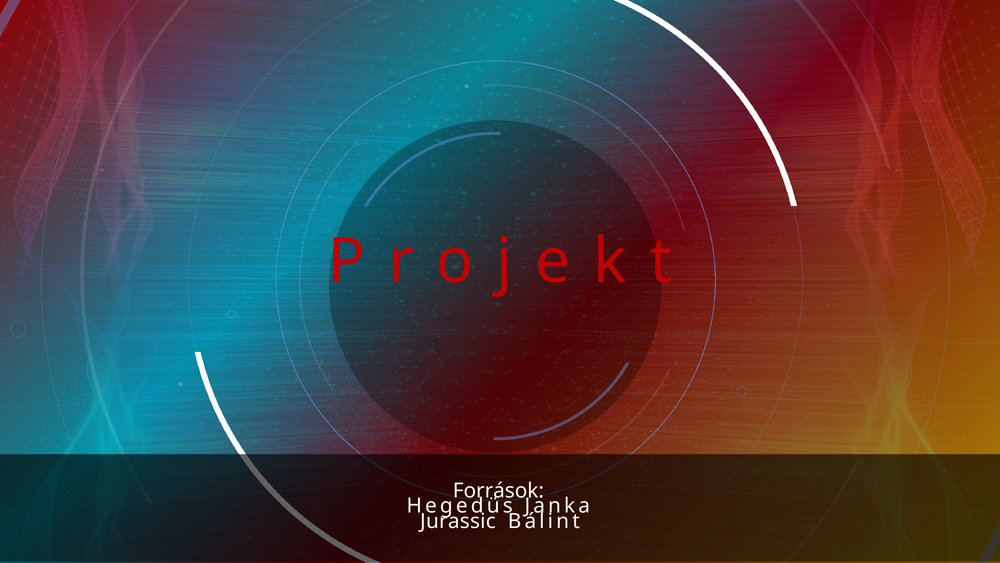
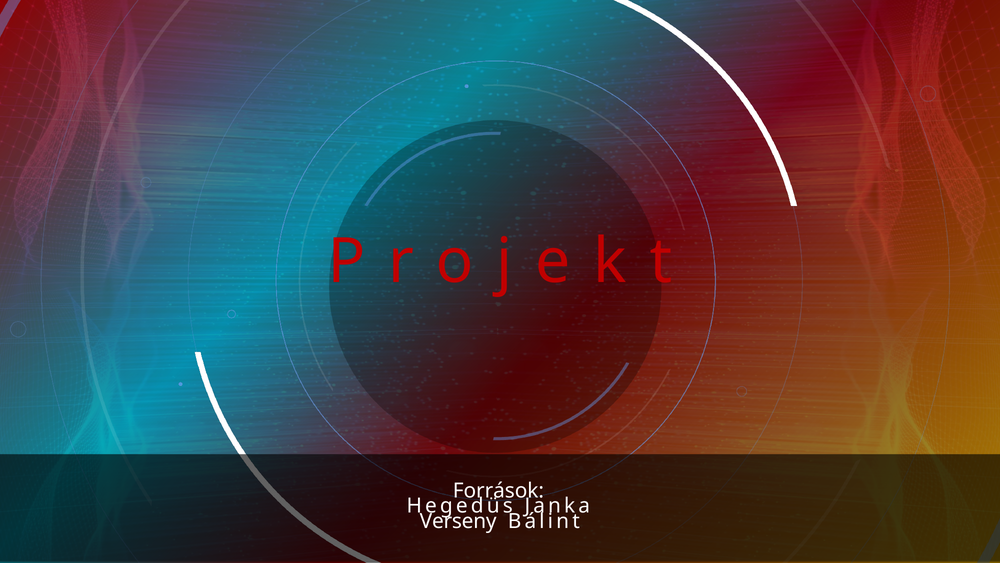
Jurassic: Jurassic -> Verseny (458, 521)
